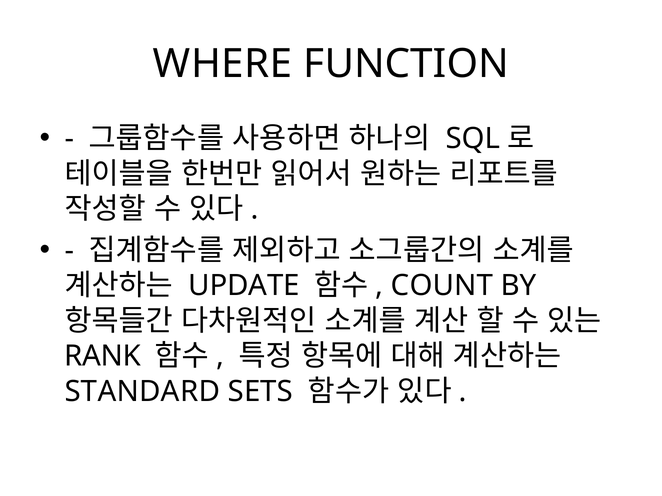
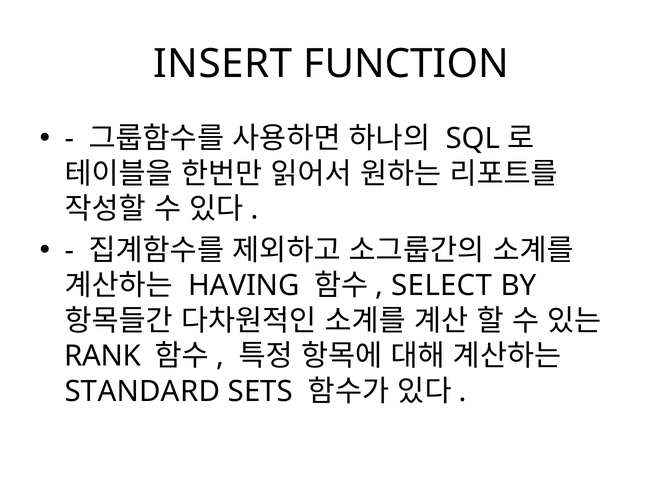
WHERE: WHERE -> INSERT (223, 64)
UPDATE: UPDATE -> HAVING (244, 286)
COUNT: COUNT -> SELECT (442, 286)
